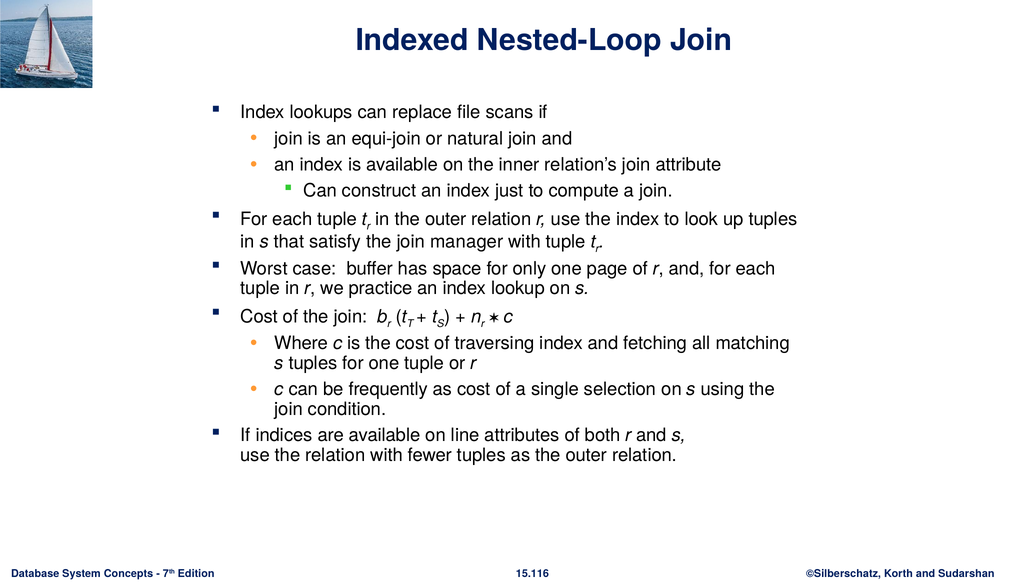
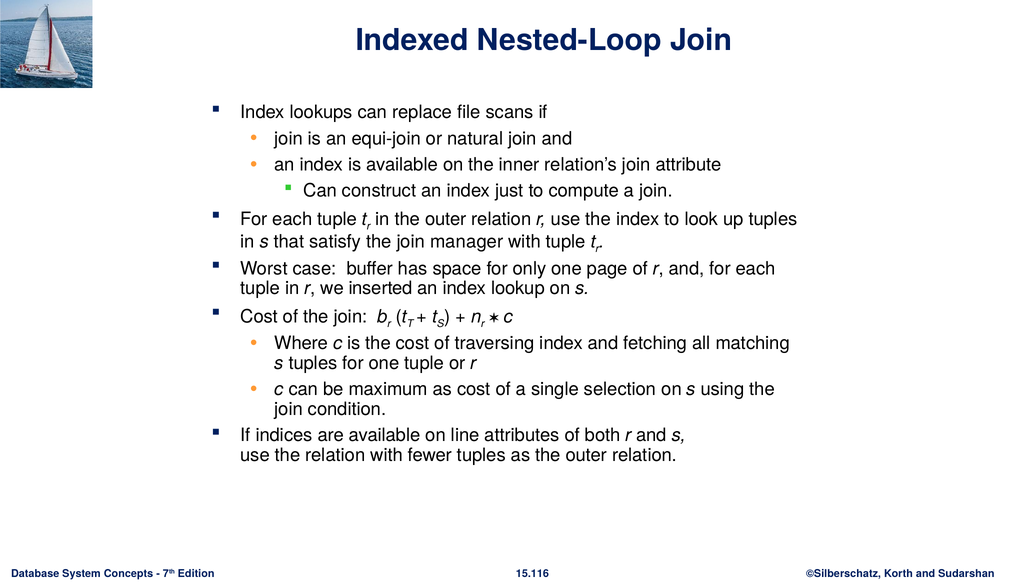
practice: practice -> inserted (381, 288)
frequently: frequently -> maximum (388, 390)
